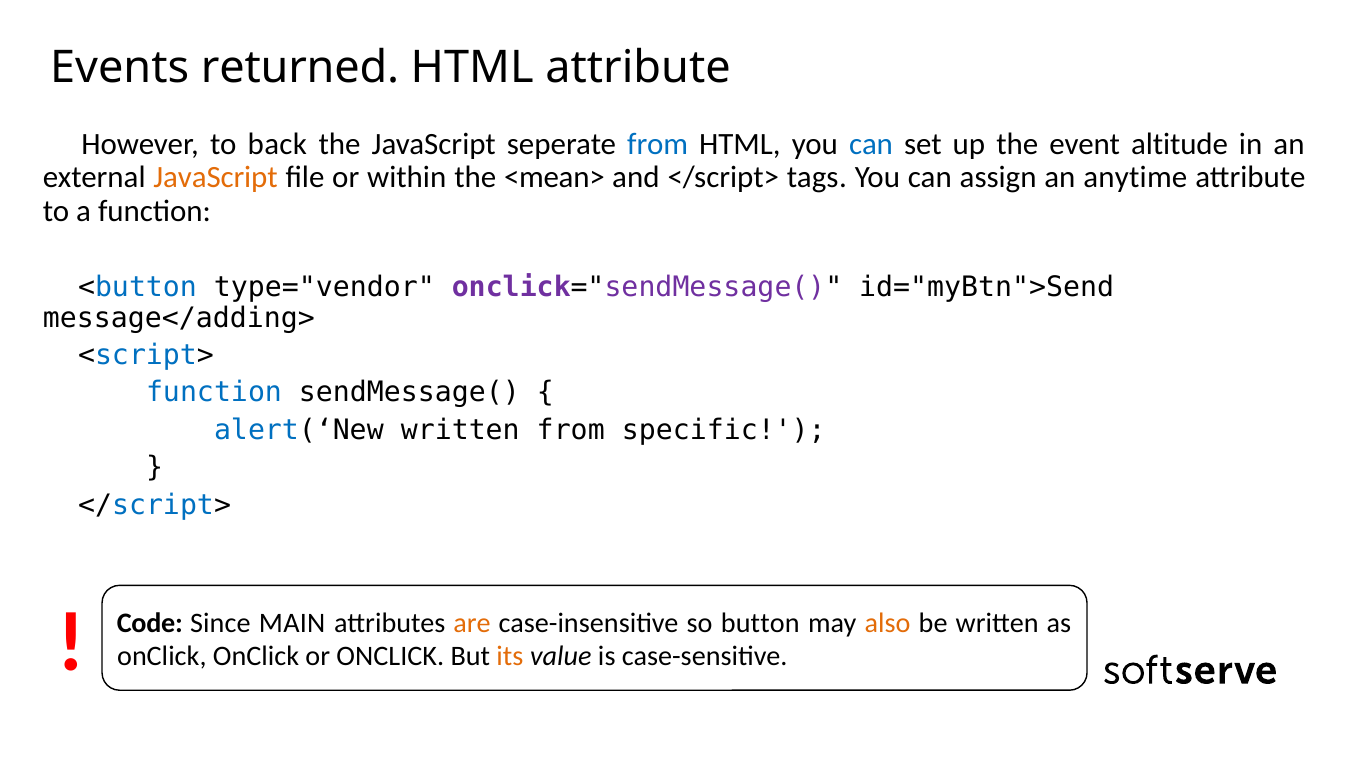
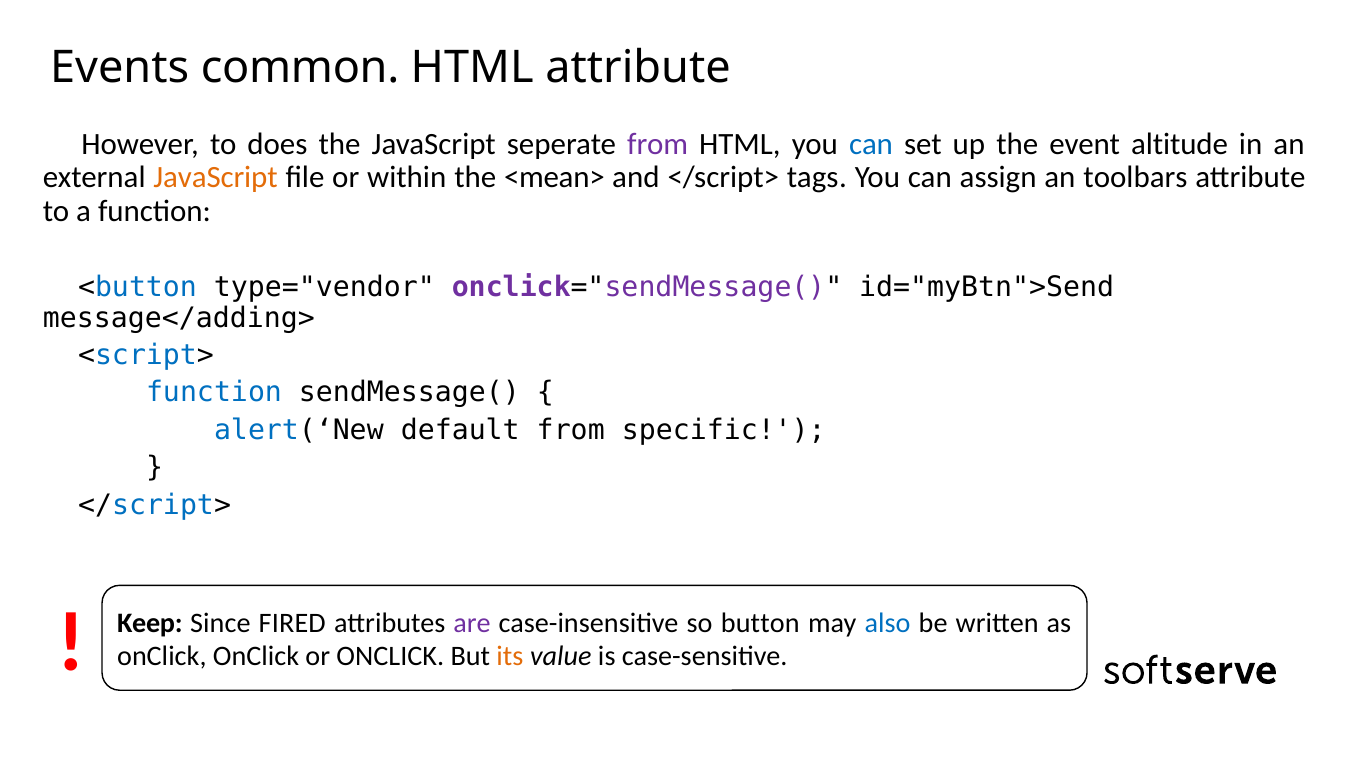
returned: returned -> common (300, 67)
back: back -> does (277, 144)
from colour: blue -> purple (658, 144)
anytime: anytime -> toolbars (1135, 178)
alert(‘New written: written -> default (460, 430)
Code: Code -> Keep (150, 623)
MAIN: MAIN -> FIRED (292, 623)
are colour: orange -> purple (472, 623)
also colour: orange -> blue (888, 623)
